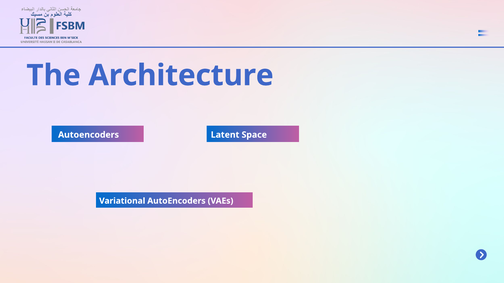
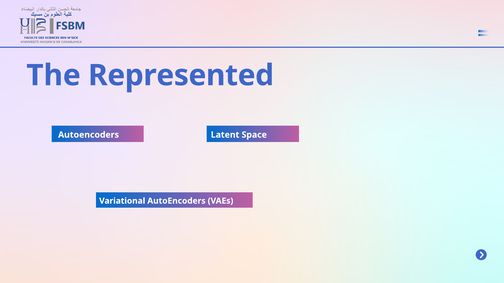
Architecture: Architecture -> Represented (181, 76)
